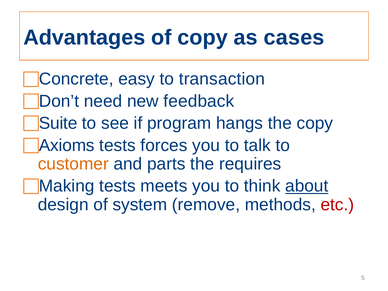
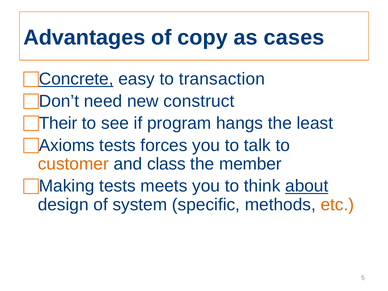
Concrete underline: none -> present (76, 79)
feedback: feedback -> construct (199, 101)
Suite: Suite -> Their (58, 123)
the copy: copy -> least (315, 123)
parts: parts -> class (166, 164)
requires: requires -> member (250, 164)
remove: remove -> specific (206, 205)
etc colour: red -> orange (337, 205)
